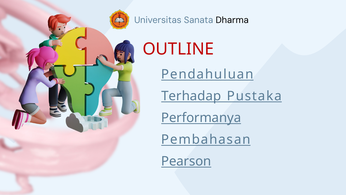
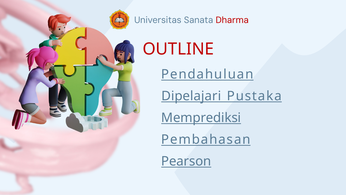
Dharma colour: black -> red (232, 20)
Terhadap: Terhadap -> Dipelajari (191, 96)
Performanya: Performanya -> Memprediksi (201, 117)
